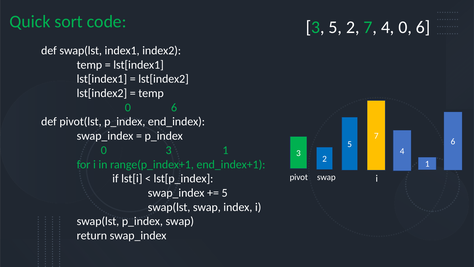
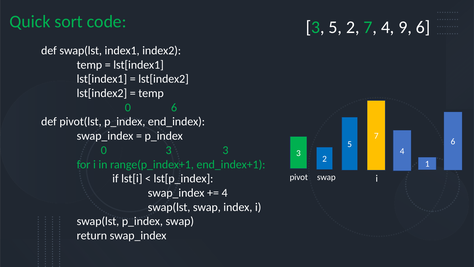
4 0: 0 -> 9 (405, 27)
0 3 1: 1 -> 3 (225, 150)
5: 5 -> 4 (225, 193)
